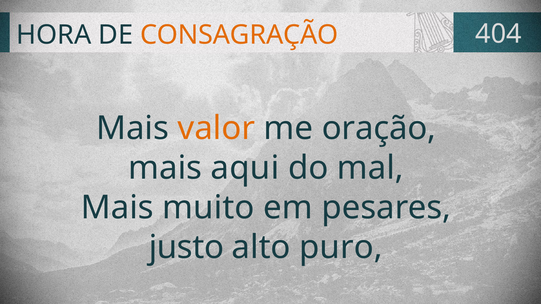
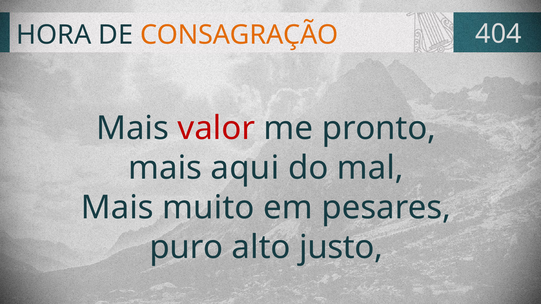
valor colour: orange -> red (216, 128)
oração: oração -> pronto (379, 128)
justo: justo -> puro (186, 247)
puro: puro -> justo (341, 247)
